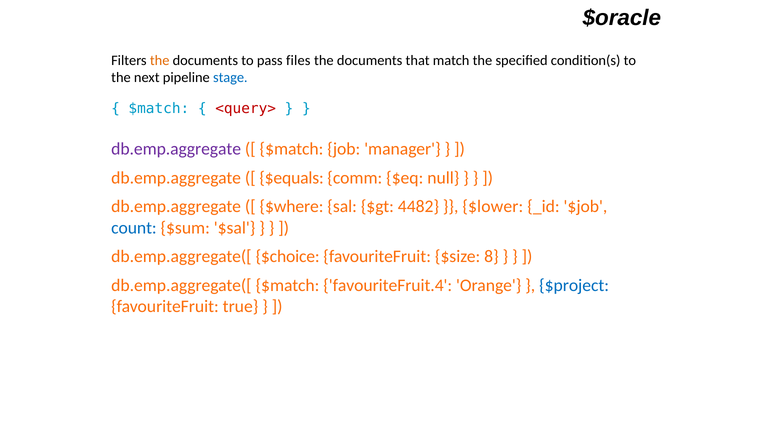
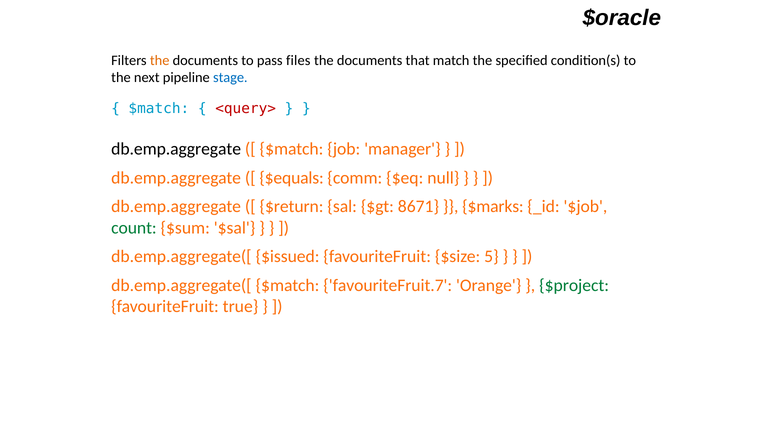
db.emp.aggregate colour: purple -> black (176, 149)
$where: $where -> $return (292, 207)
4482: 4482 -> 8671 (418, 207)
$lower: $lower -> $marks (493, 207)
count colour: blue -> green (134, 228)
$choice: $choice -> $issued (288, 257)
8: 8 -> 5 (491, 257)
favouriteFruit.4: favouriteFruit.4 -> favouriteFruit.7 (388, 286)
$project colour: blue -> green (574, 286)
